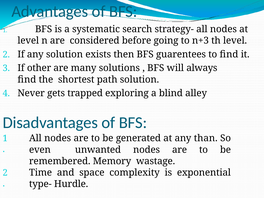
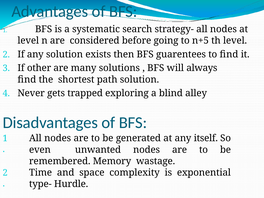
n+3: n+3 -> n+5 (200, 41)
than: than -> itself (206, 138)
